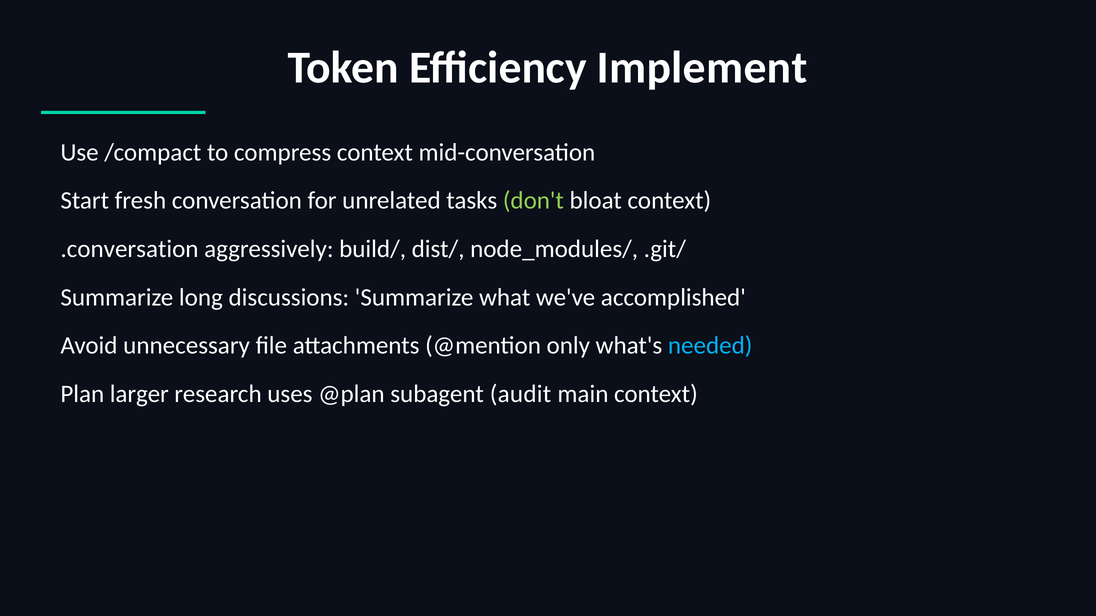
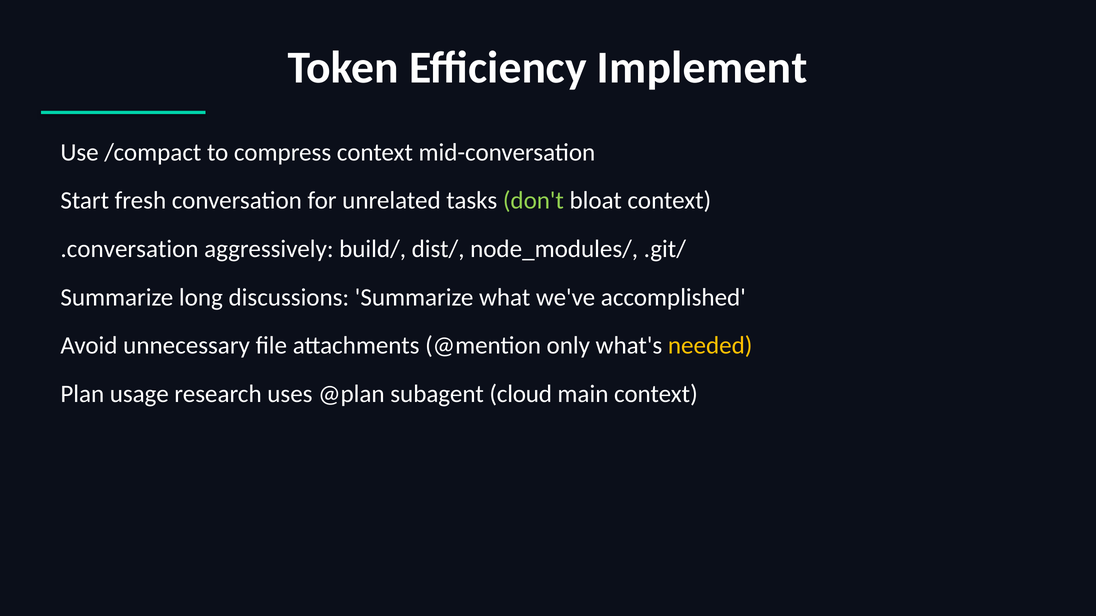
needed colour: light blue -> yellow (710, 346)
larger: larger -> usage (139, 394)
audit: audit -> cloud (521, 394)
